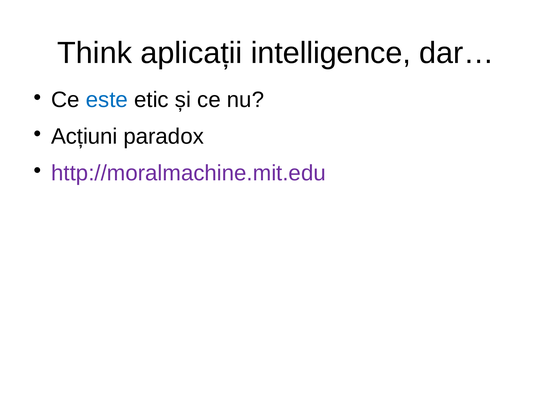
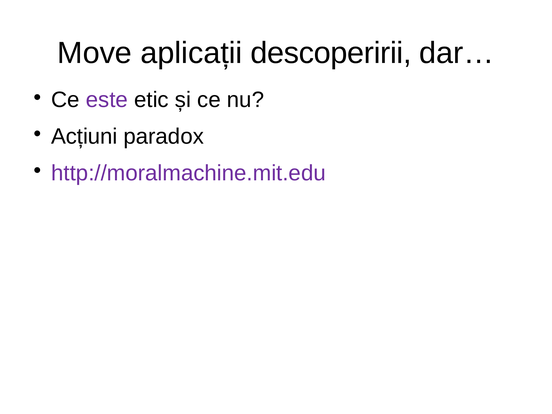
Think: Think -> Move (95, 53)
intelligence: intelligence -> descoperirii (331, 53)
este colour: blue -> purple (107, 100)
